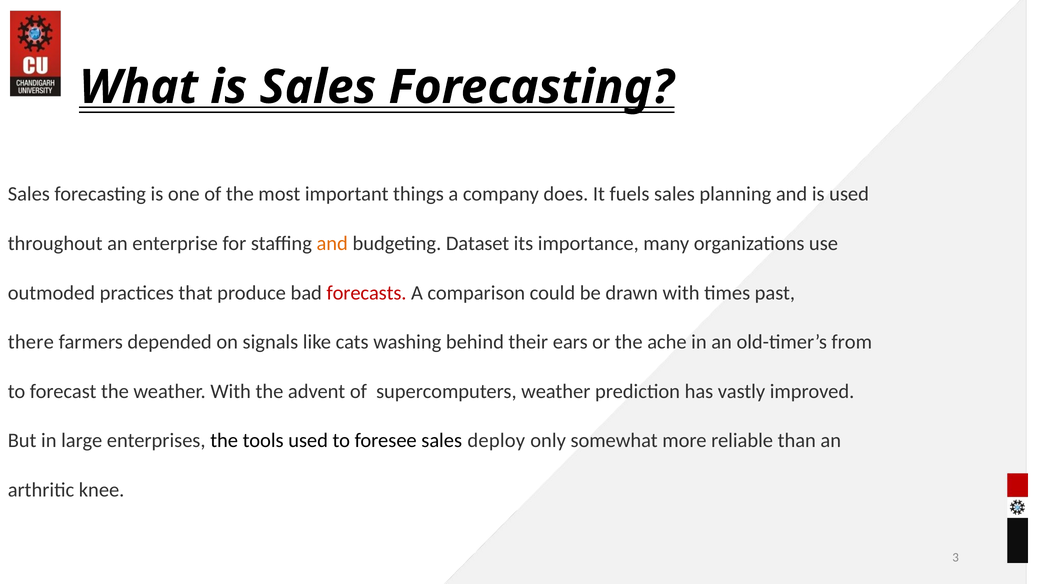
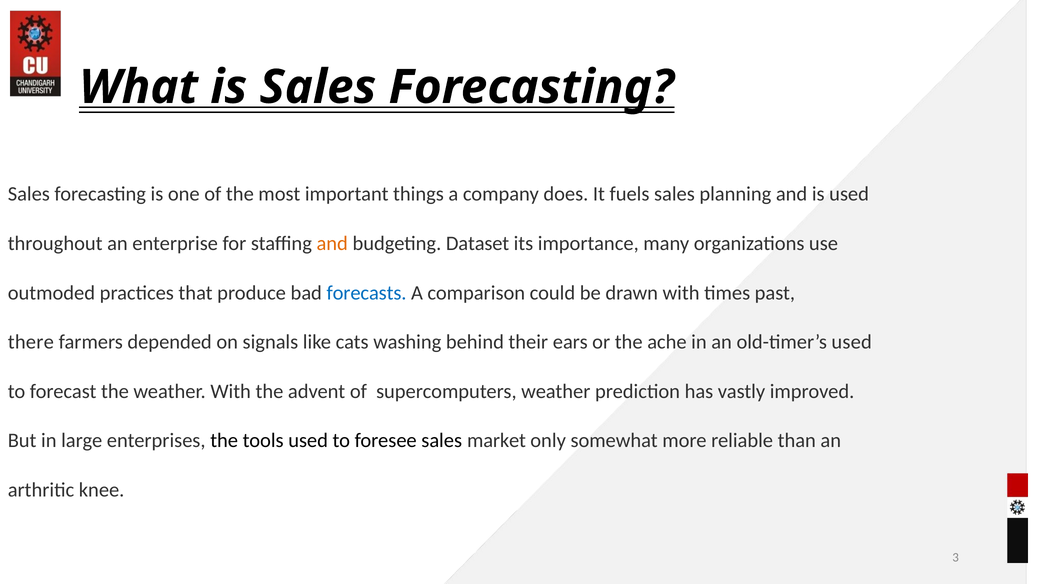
forecasts colour: red -> blue (366, 293)
old-timer’s from: from -> used (852, 342)
deploy: deploy -> market (496, 441)
